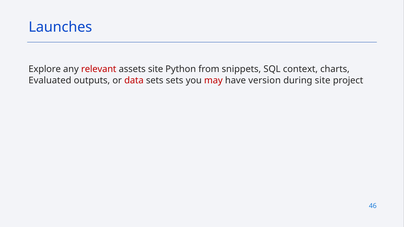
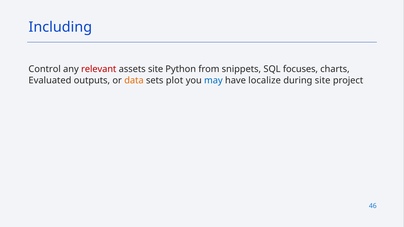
Launches: Launches -> Including (60, 27)
Explore: Explore -> Control (45, 69)
context: context -> focuses (300, 69)
data colour: red -> orange (134, 80)
sets sets: sets -> plot (175, 80)
may colour: red -> blue (213, 80)
version: version -> localize (265, 80)
